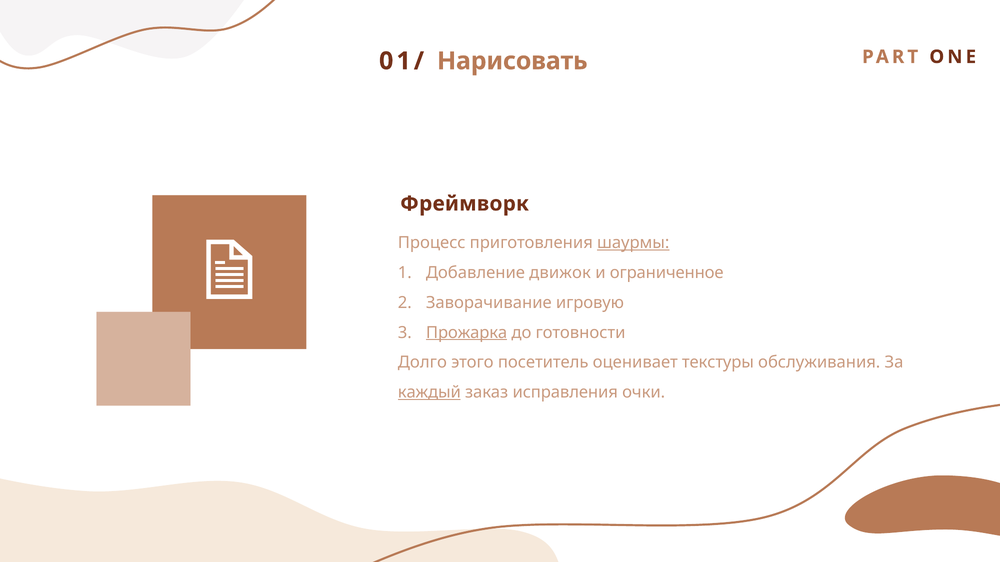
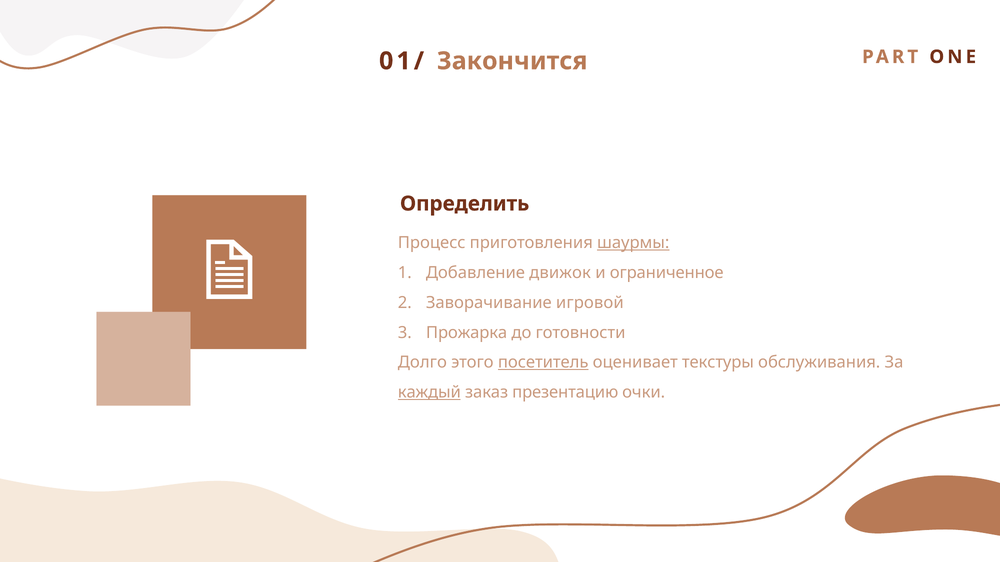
Нарисовать: Нарисовать -> Закончится (512, 61)
Фреймворк: Фреймворк -> Определить (465, 204)
игровую: игровую -> игровой (590, 303)
Прожарка underline: present -> none (467, 333)
посетитель underline: none -> present (543, 363)
исправления: исправления -> презентацию (565, 393)
